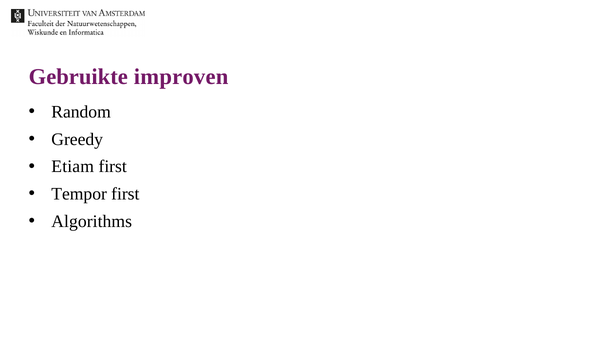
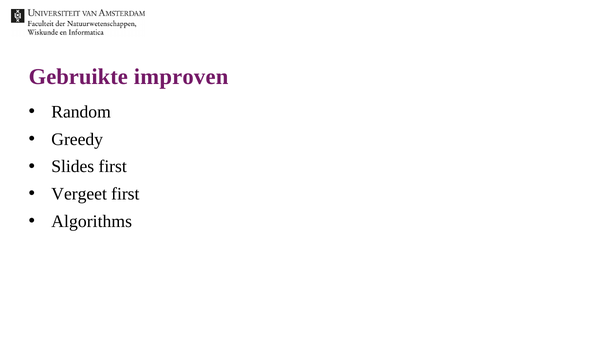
Etiam: Etiam -> Slides (73, 167)
Tempor: Tempor -> Vergeet (79, 194)
